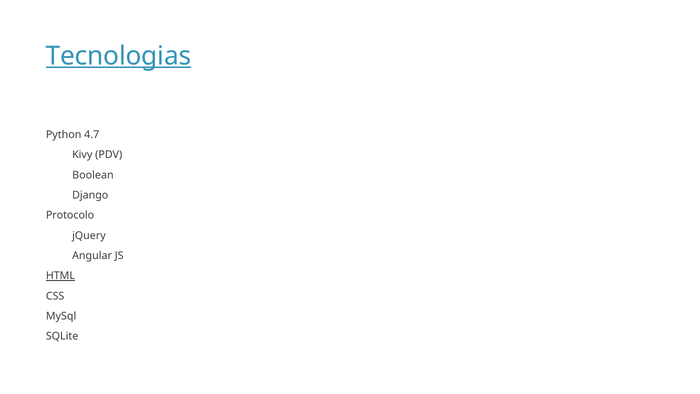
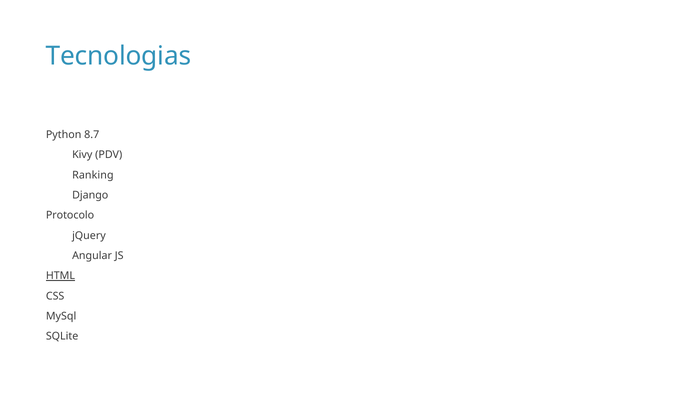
Tecnologias underline: present -> none (119, 56)
4.7: 4.7 -> 8.7 (92, 135)
Boolean: Boolean -> Ranking (93, 175)
